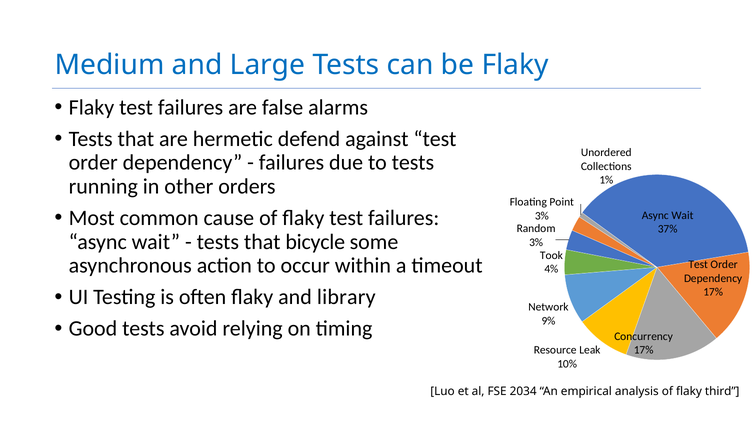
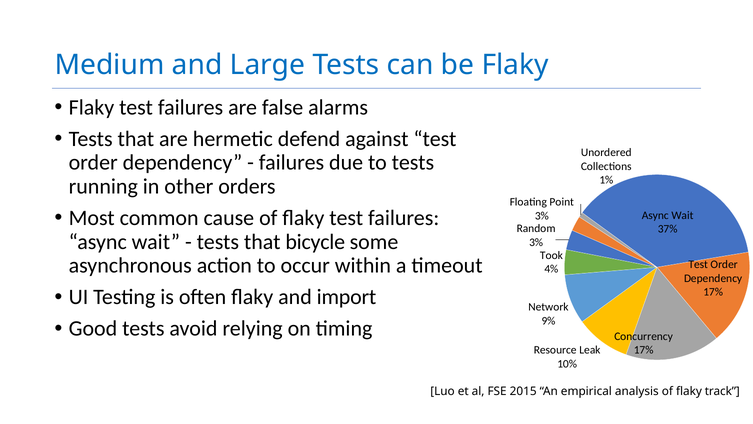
library: library -> import (347, 297)
2034: 2034 -> 2015 (523, 391)
third: third -> track (722, 391)
